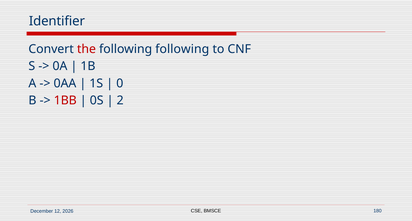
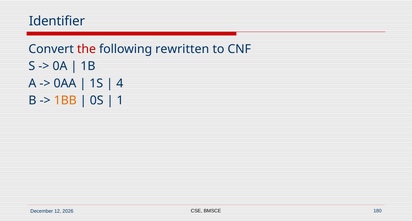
following following: following -> rewritten (182, 49)
0: 0 -> 4 (120, 83)
1BB colour: red -> orange (65, 100)
2: 2 -> 1 (120, 100)
